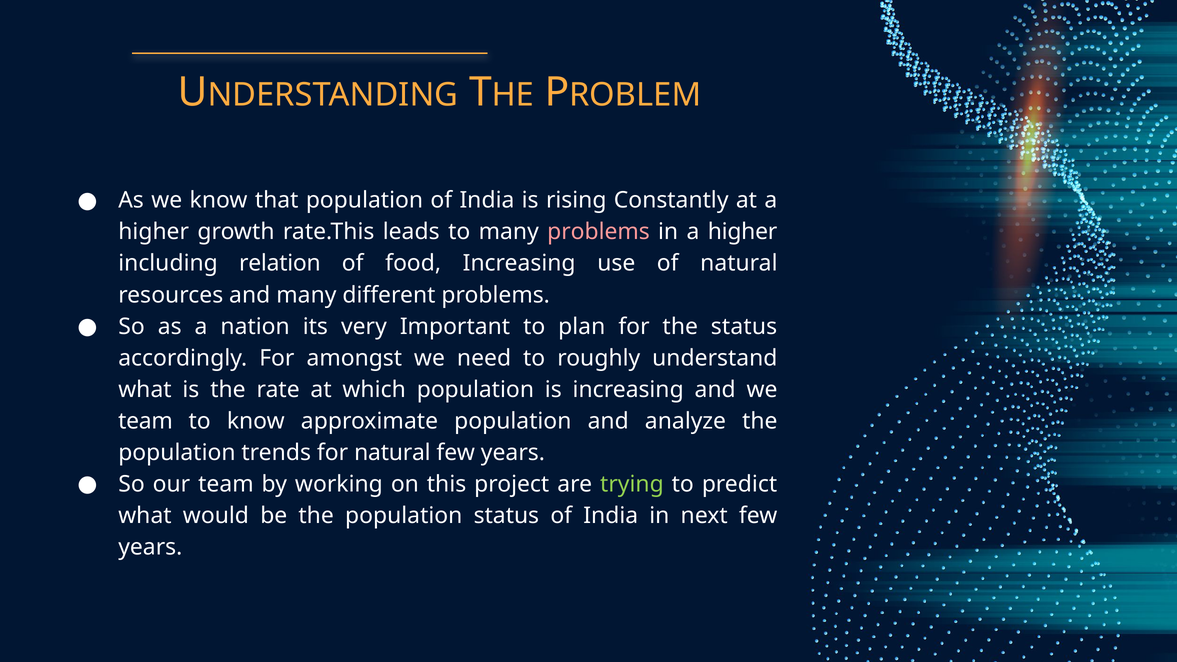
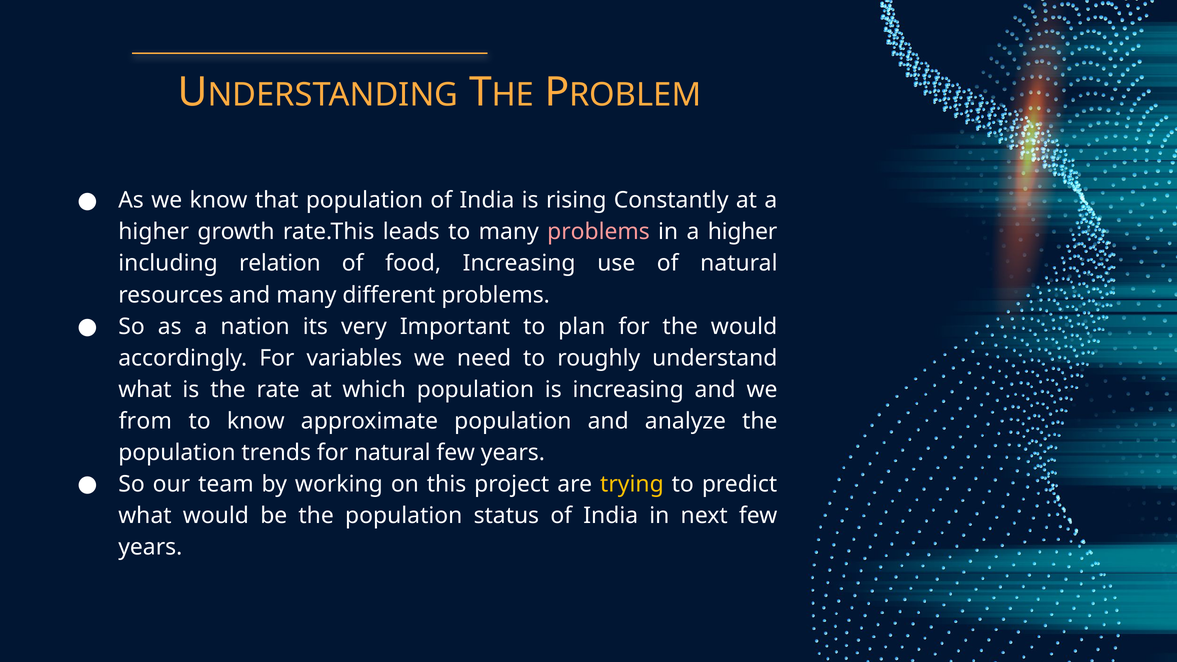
the status: status -> would (744, 327)
amongst: amongst -> variables (354, 358)
team: team -> from (145, 421)
trying colour: light green -> yellow (632, 484)
